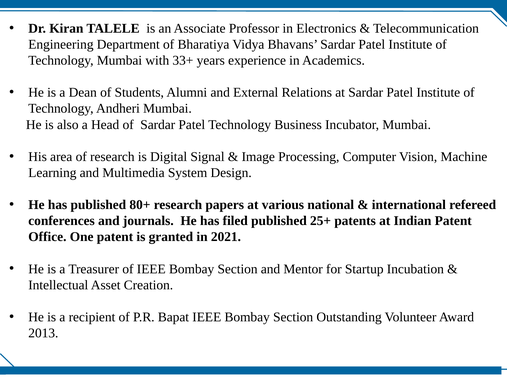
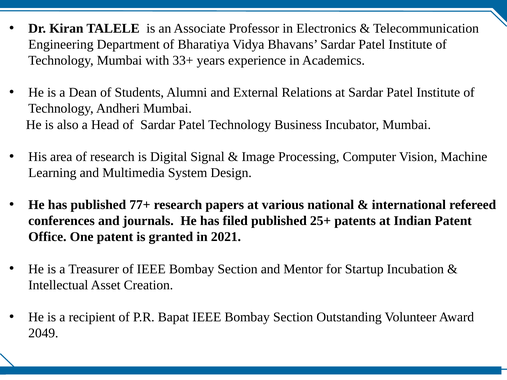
80+: 80+ -> 77+ (140, 205)
2013: 2013 -> 2049 (43, 333)
